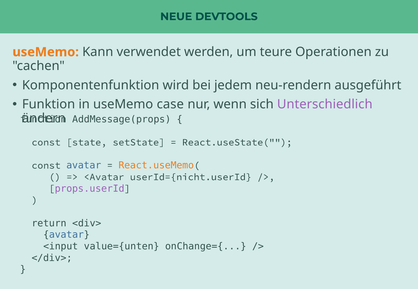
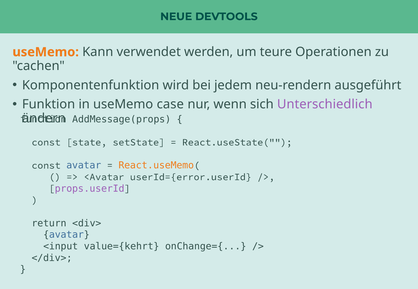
userId={nicht.userId: userId={nicht.userId -> userId={error.userId (191, 177)
value={unten: value={unten -> value={kehrt (122, 247)
